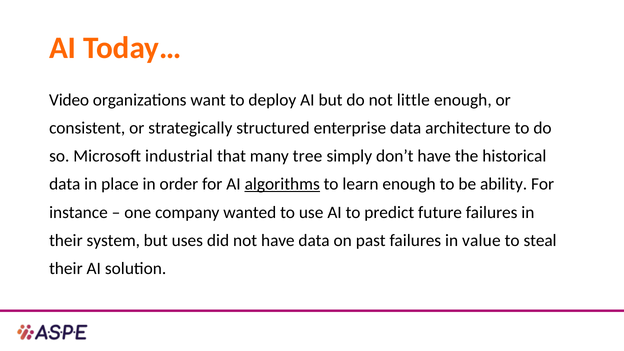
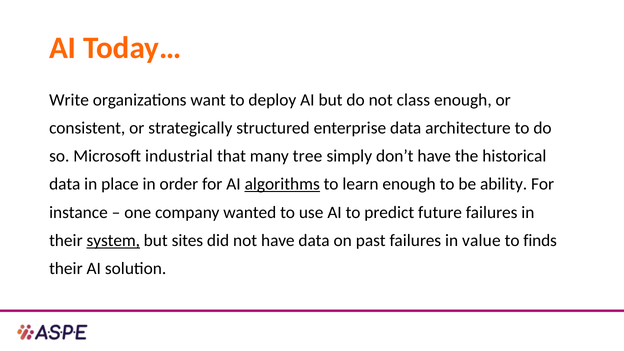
Video: Video -> Write (69, 100)
little: little -> class (413, 100)
system underline: none -> present (113, 240)
uses: uses -> sites (187, 240)
steal: steal -> finds (540, 240)
